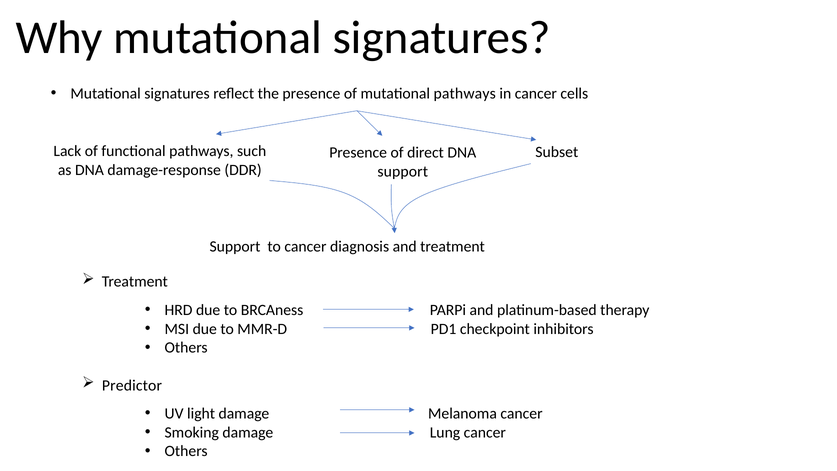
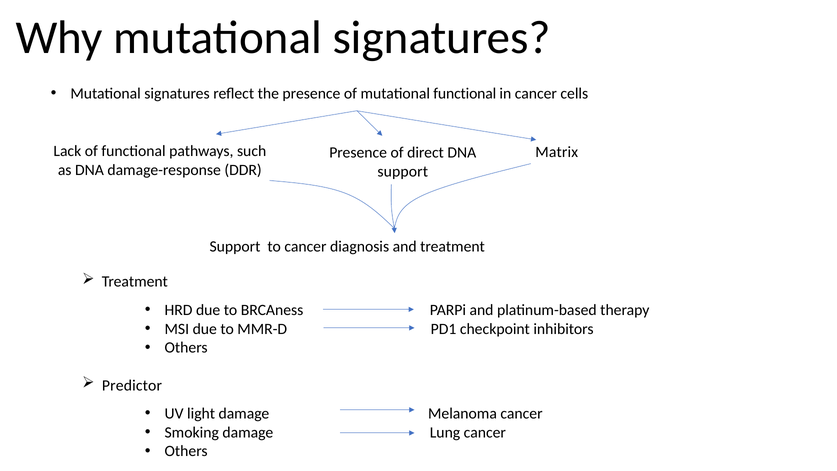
mutational pathways: pathways -> functional (465, 93)
Subset: Subset -> Matrix (557, 152)
